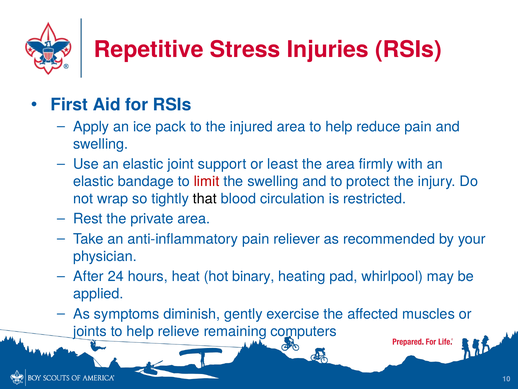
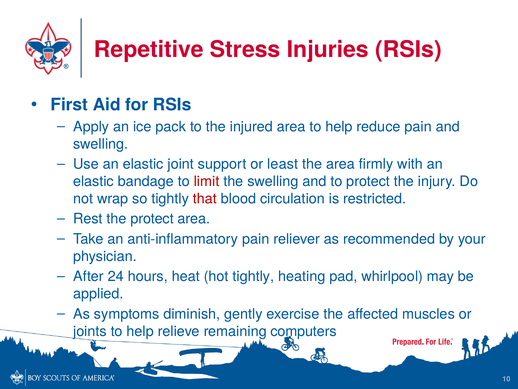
that colour: black -> red (205, 198)
the private: private -> protect (152, 219)
hot binary: binary -> tightly (253, 276)
